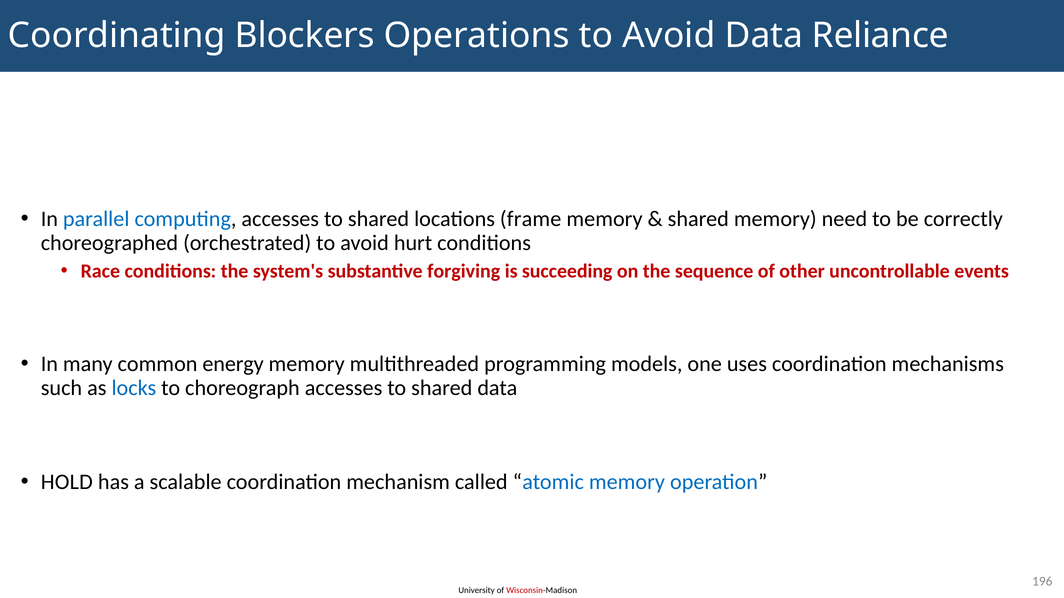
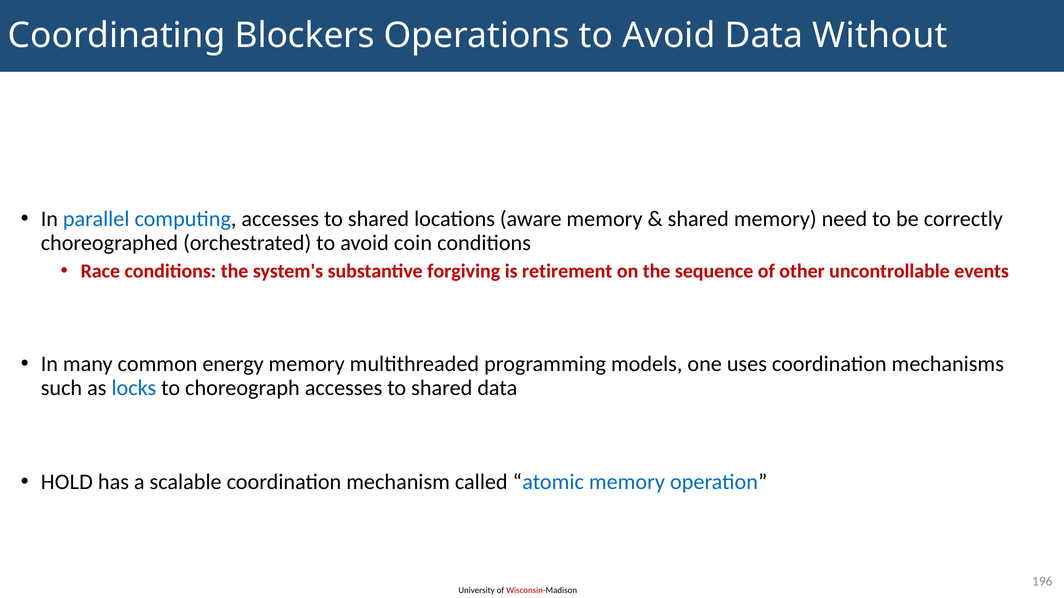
Reliance: Reliance -> Without (880, 36)
frame: frame -> aware (531, 219)
hurt: hurt -> coin (413, 243)
succeeding: succeeding -> retirement (567, 271)
